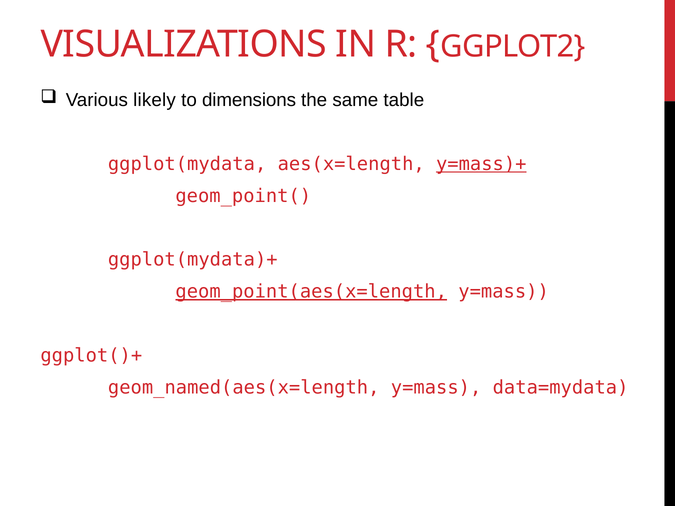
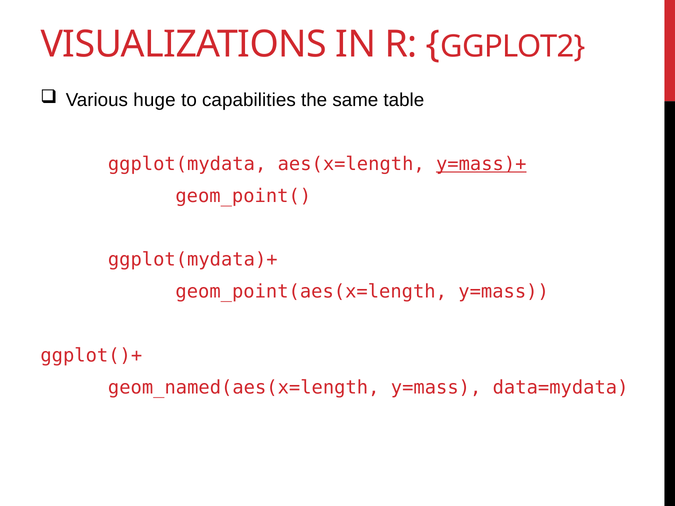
likely: likely -> huge (154, 100)
dimensions: dimensions -> capabilities (249, 100)
geom_point(aes(x=length underline: present -> none (311, 292)
